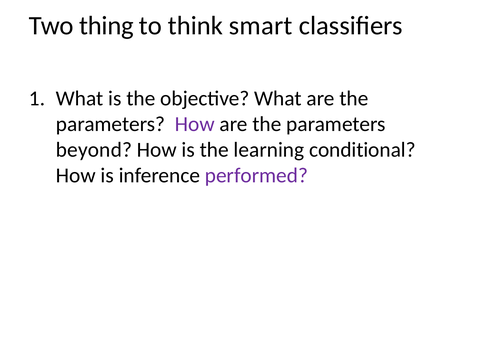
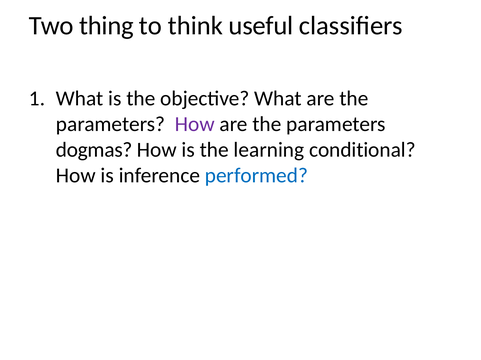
smart: smart -> useful (261, 26)
beyond: beyond -> dogmas (94, 150)
performed colour: purple -> blue (256, 176)
